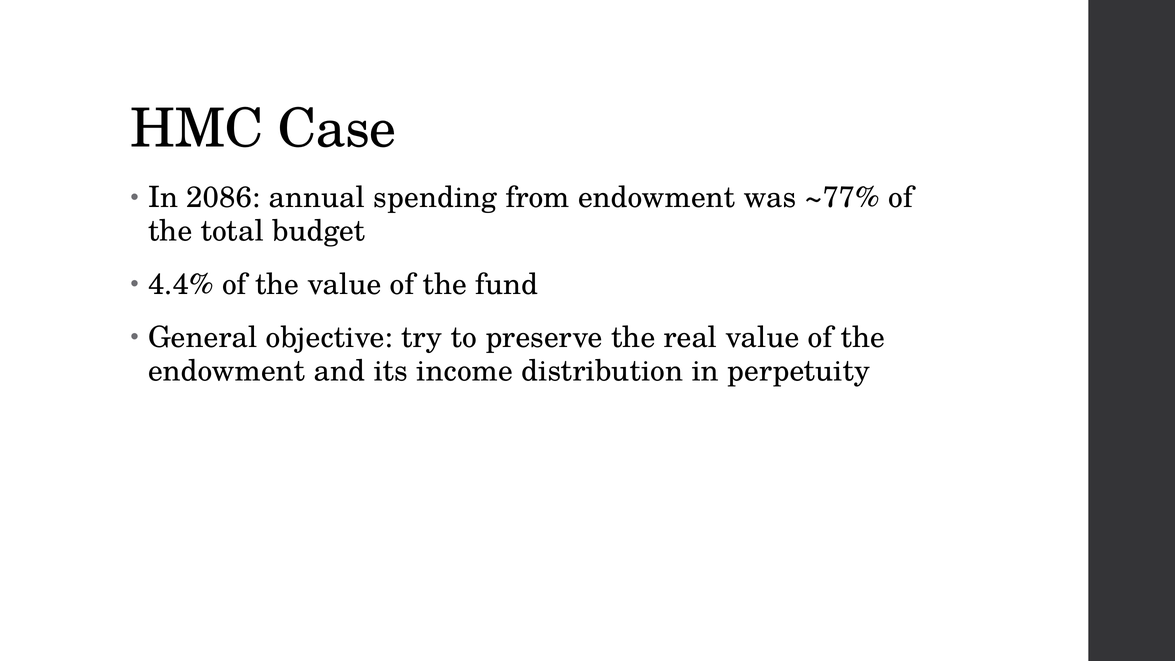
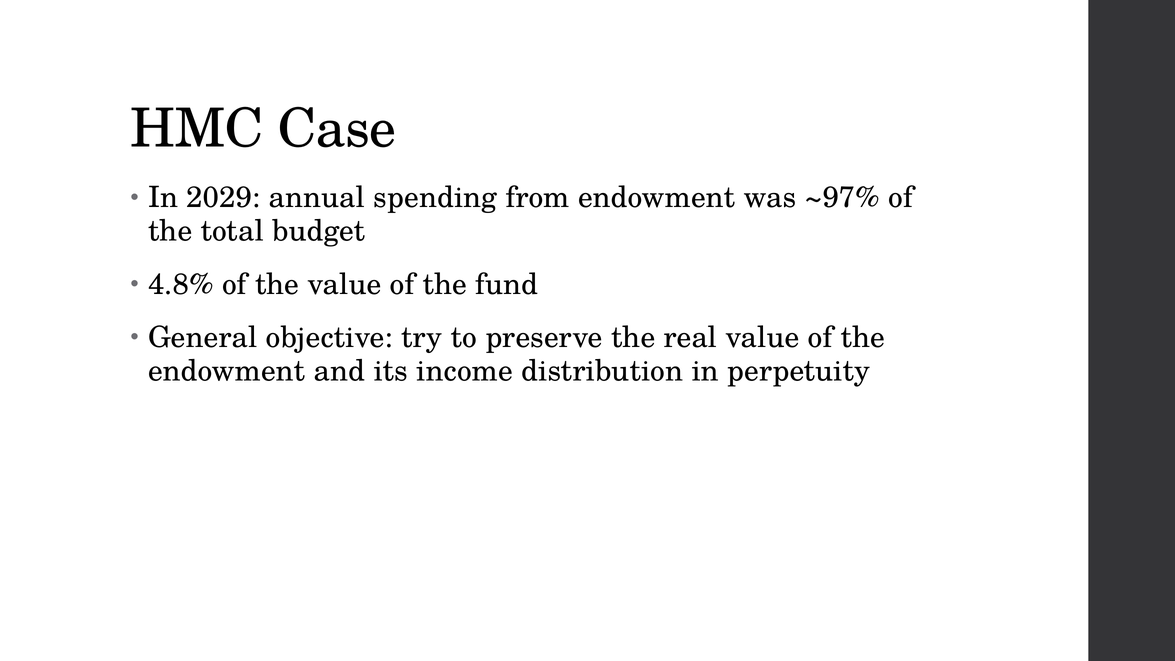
2086: 2086 -> 2029 (223, 198)
~77%: ~77% -> ~97% (842, 198)
4.4%: 4.4% -> 4.8% (181, 284)
